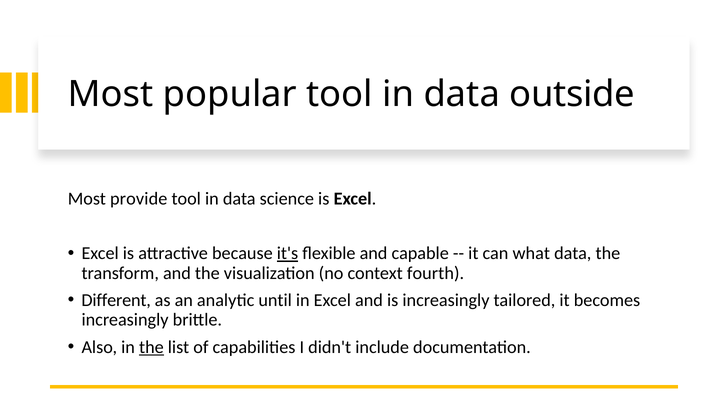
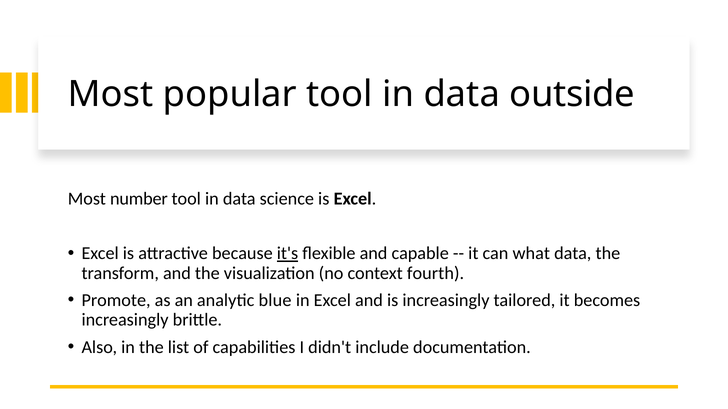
provide: provide -> number (139, 199)
Different: Different -> Promote (116, 301)
until: until -> blue (275, 301)
the underline: present -> none (151, 347)
